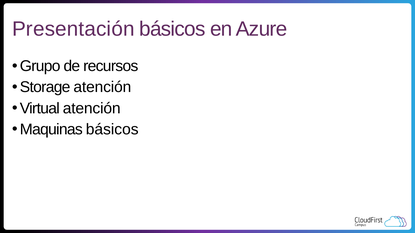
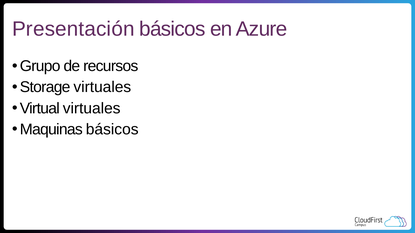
Storage atención: atención -> virtuales (102, 87)
Virtual atención: atención -> virtuales (92, 109)
